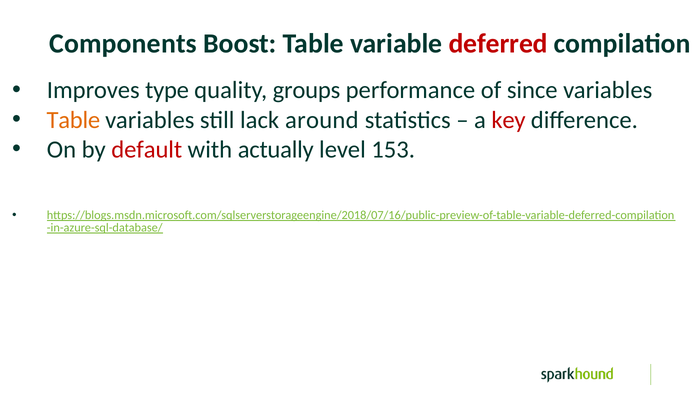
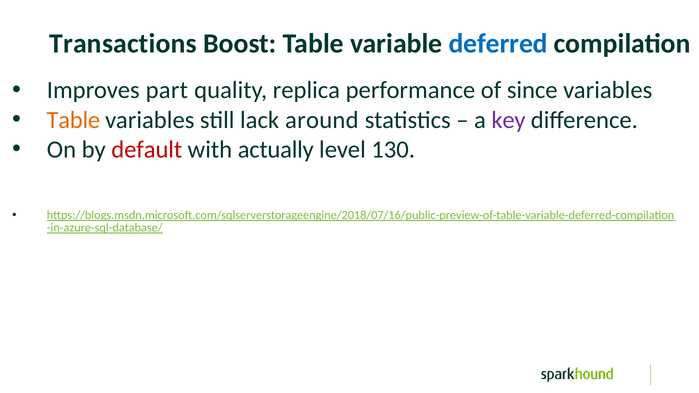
Components: Components -> Transactions (123, 44)
deferred colour: red -> blue (498, 44)
type: type -> part (167, 90)
groups: groups -> replica (306, 90)
key colour: red -> purple (508, 120)
153: 153 -> 130 (393, 150)
